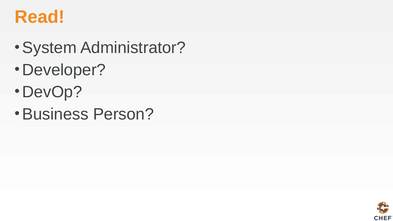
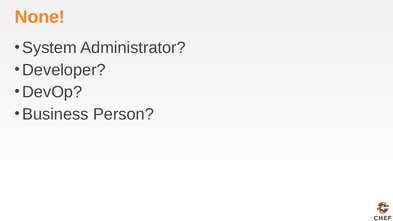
Read: Read -> None (40, 17)
